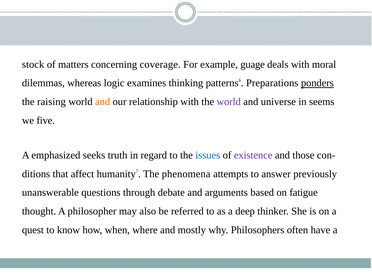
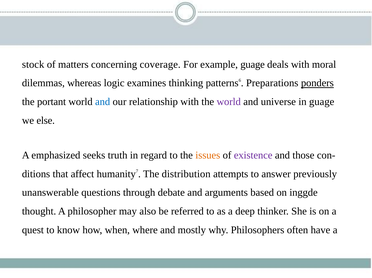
raising: raising -> portant (52, 102)
and colour: orange -> blue (103, 102)
in seems: seems -> guage (322, 102)
five: five -> else (46, 120)
issues colour: blue -> orange (208, 155)
phenomena: phenomena -> distribution (186, 174)
fatigue: fatigue -> inggde (304, 193)
